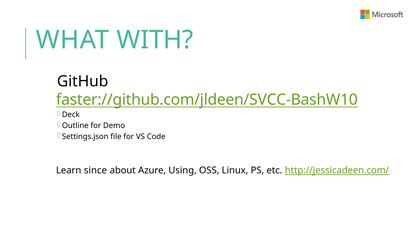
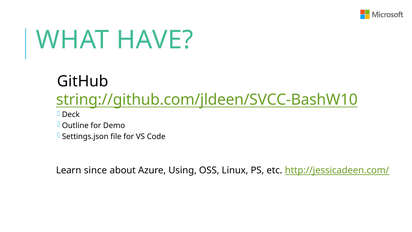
WITH: WITH -> HAVE (155, 40)
faster://github.com/jldeen/SVCC-BashW10: faster://github.com/jldeen/SVCC-BashW10 -> string://github.com/jldeen/SVCC-BashW10 (207, 100)
